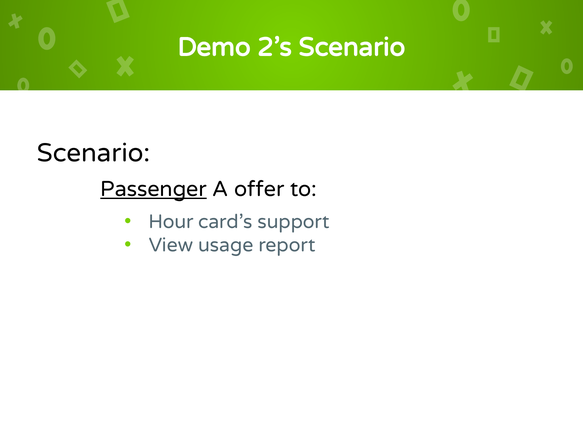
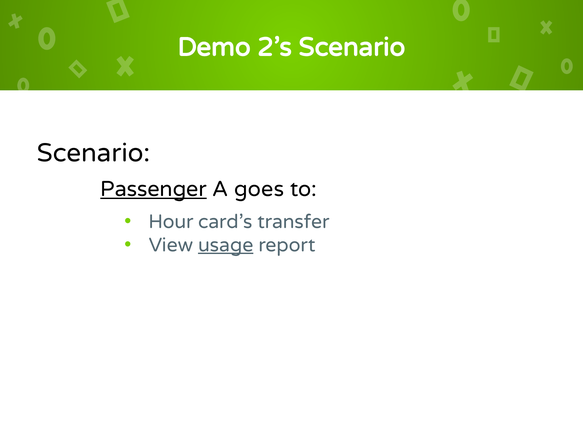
offer: offer -> goes (259, 189)
support: support -> transfer (293, 222)
usage underline: none -> present (226, 245)
